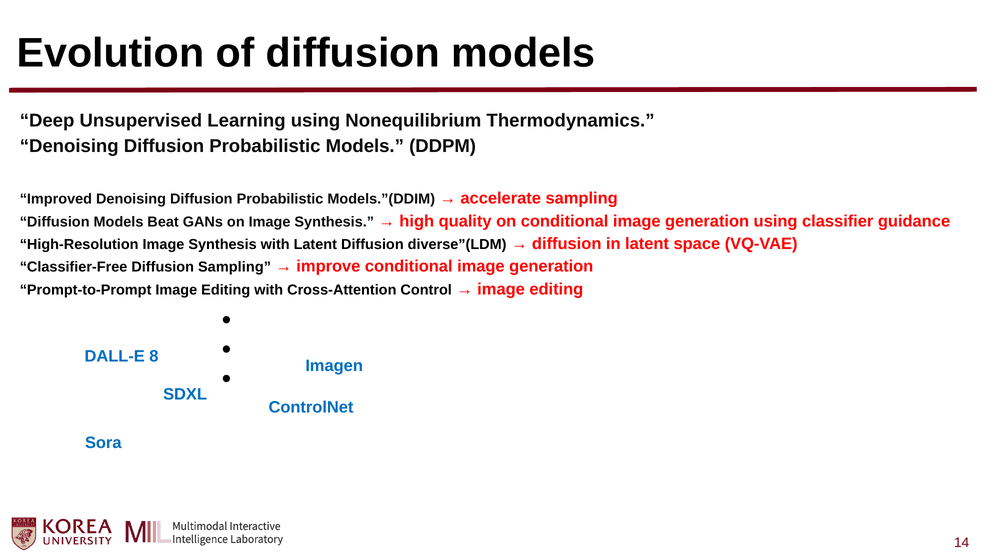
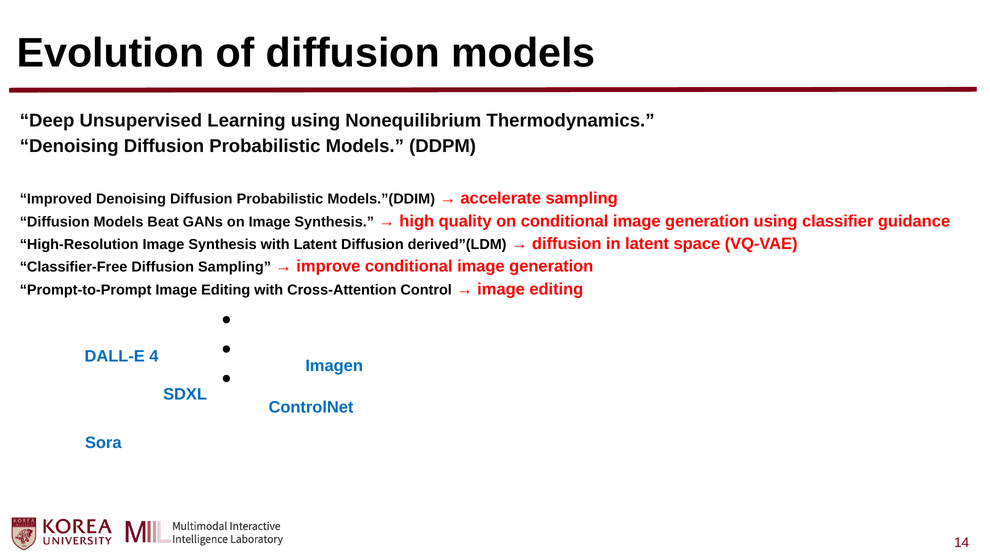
diverse”(LDM: diverse”(LDM -> derived”(LDM (457, 244)
8: 8 -> 4 (154, 356)
